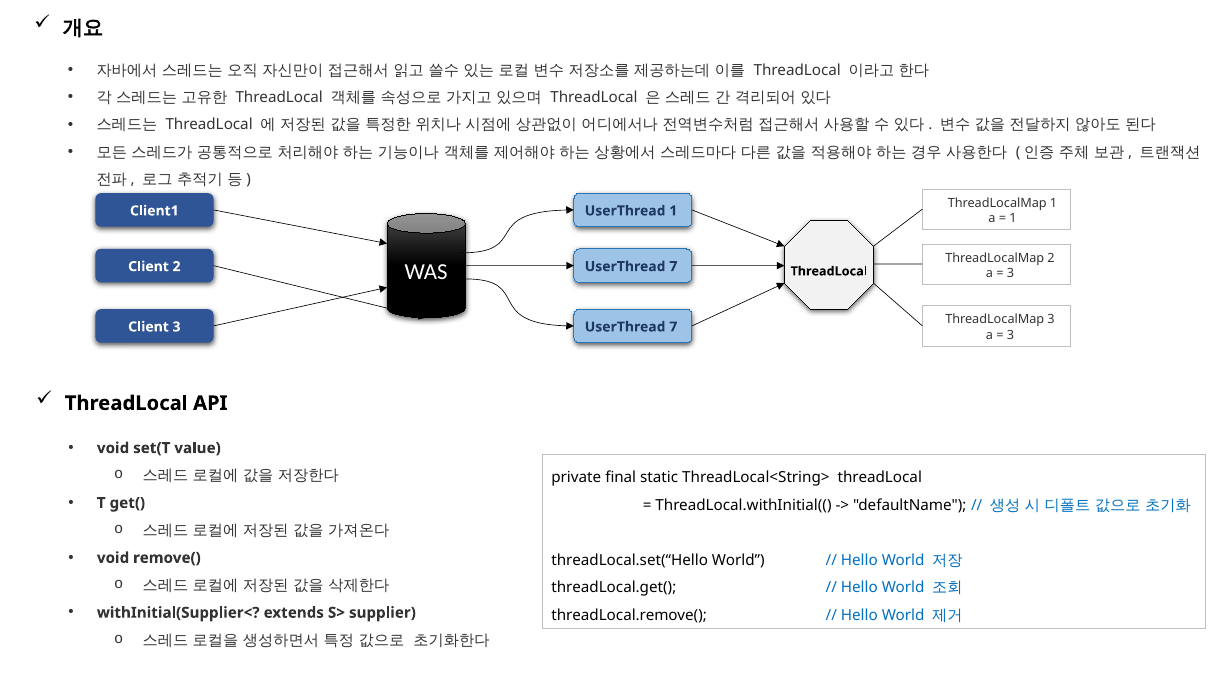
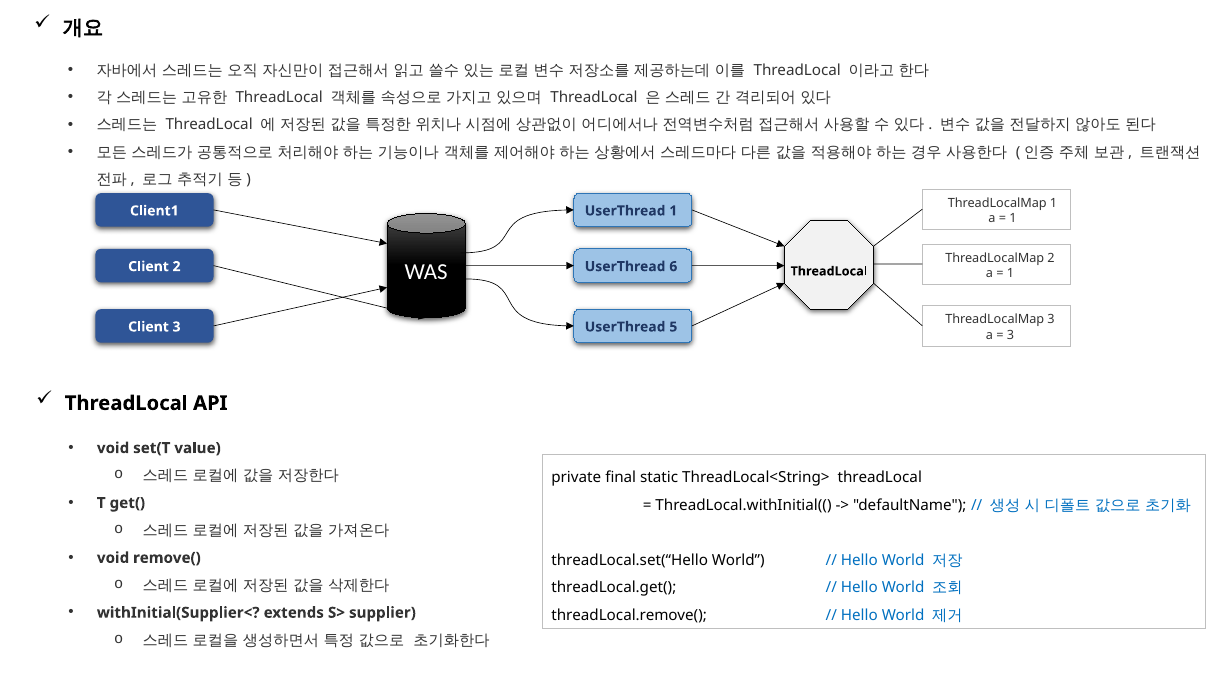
7: 7 -> 6 (673, 266)
3: 3 -> 1 (1010, 273)
7: 7 -> 5 (673, 327)
